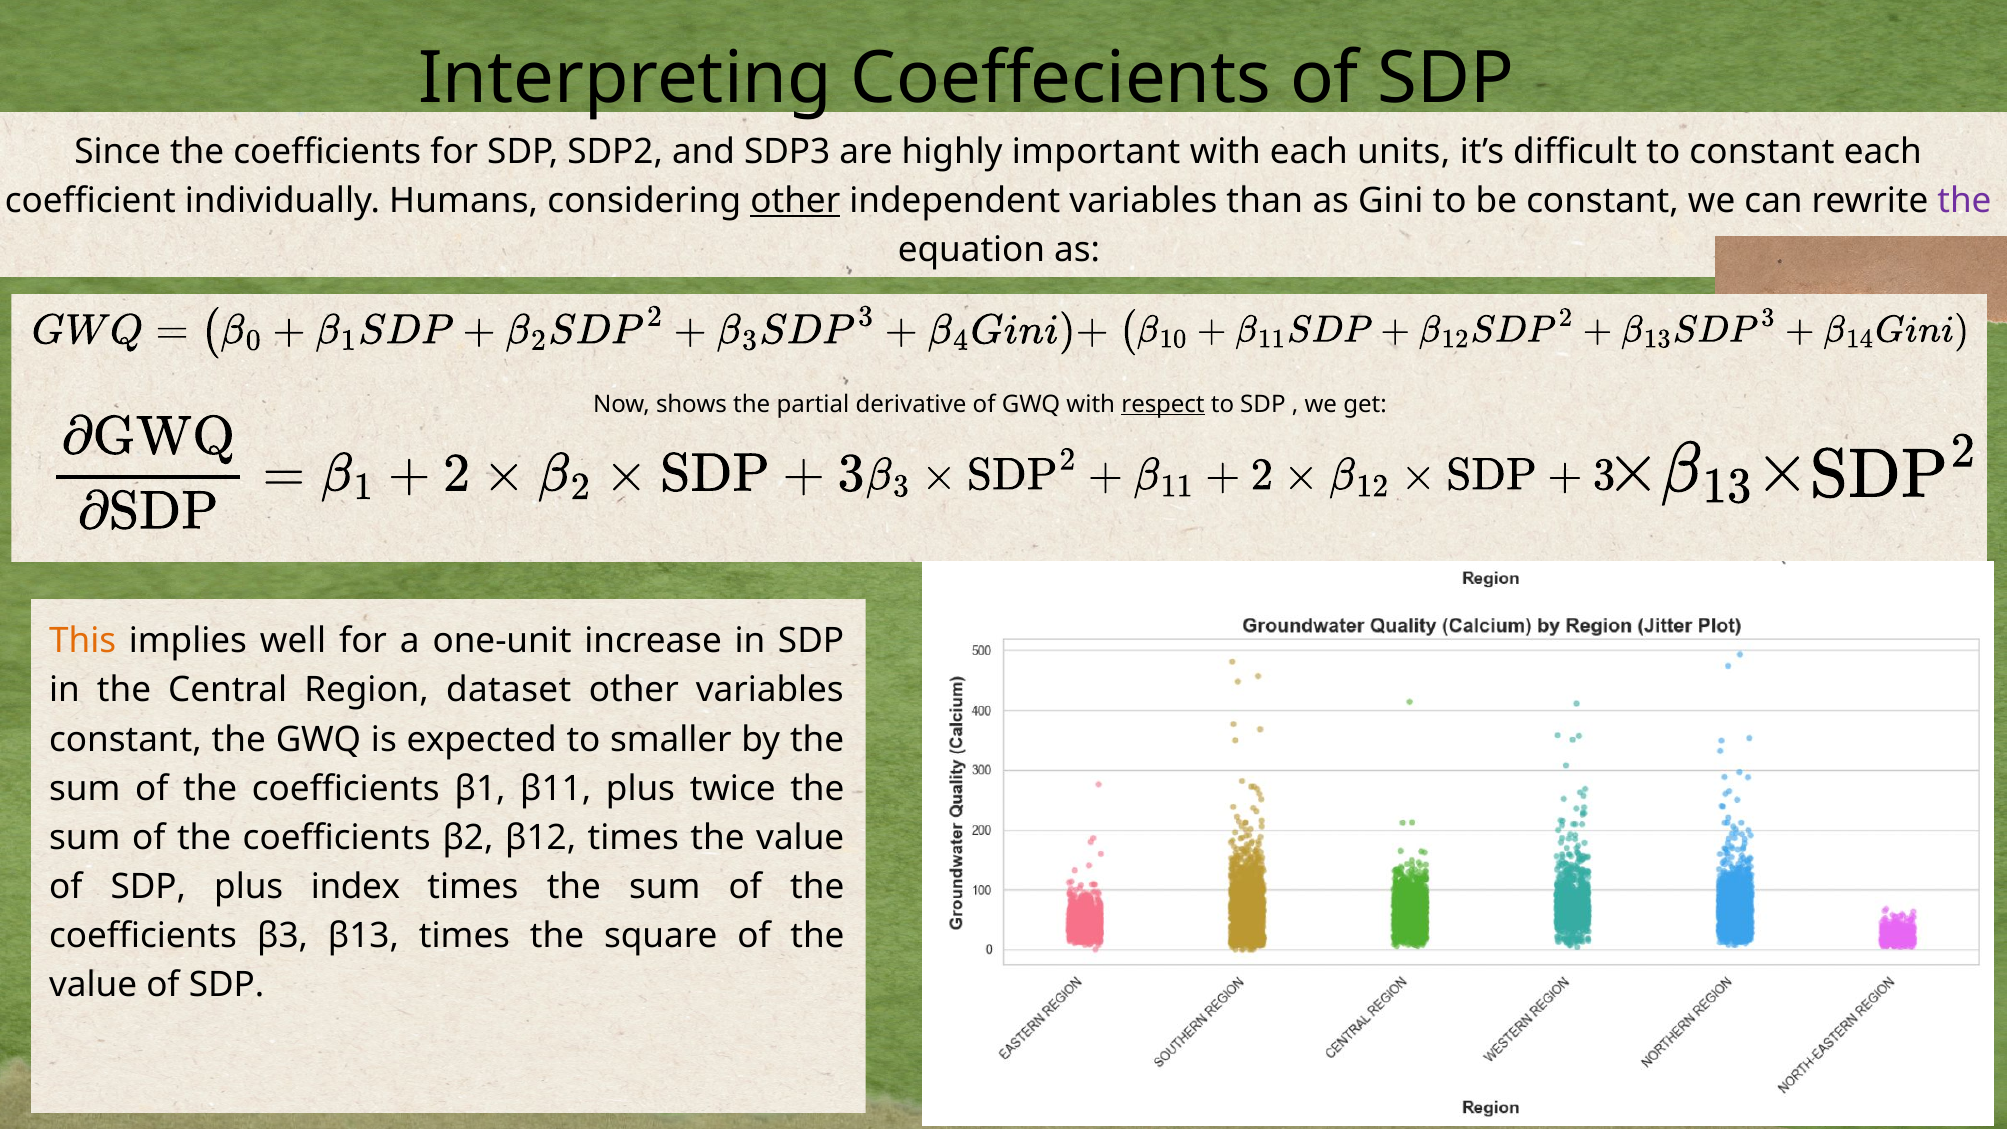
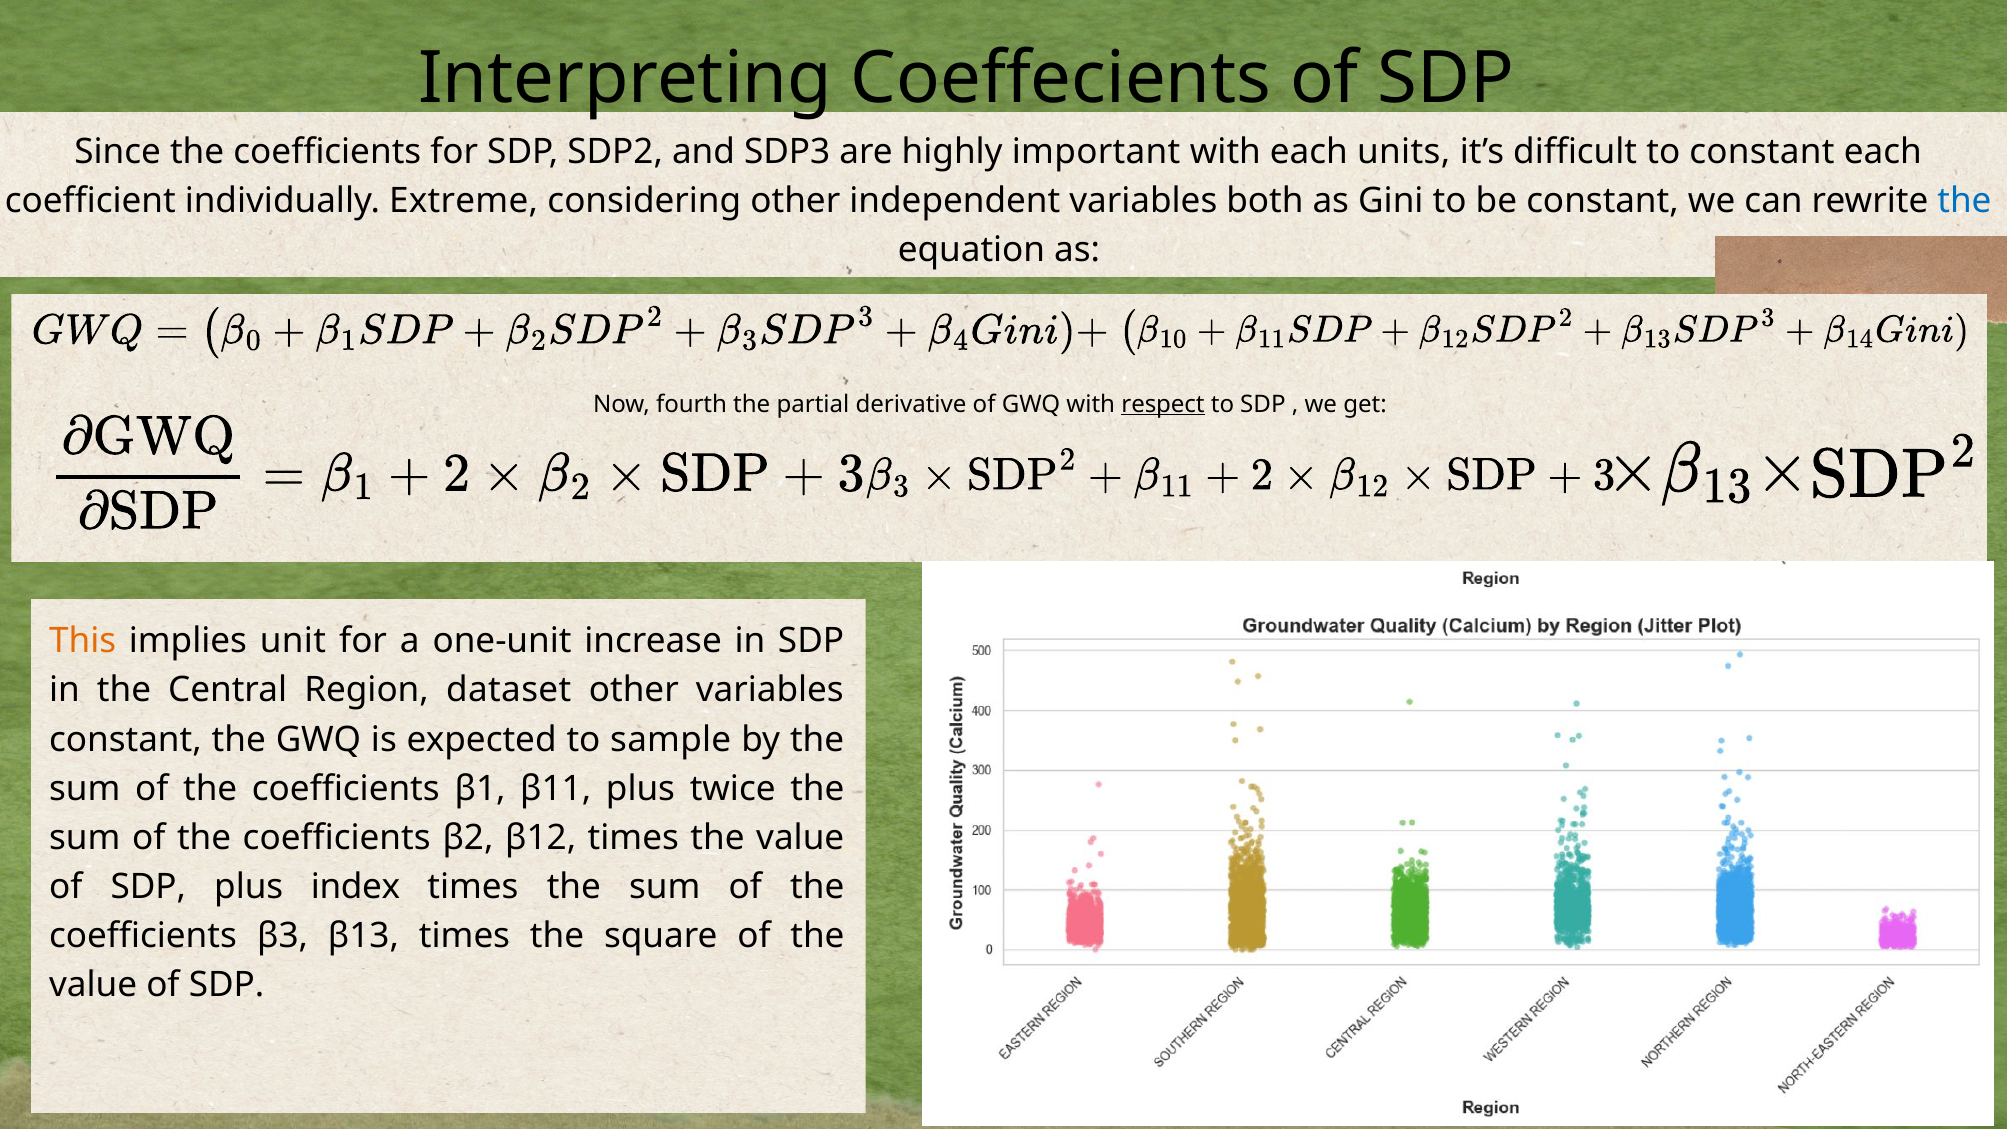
Humans: Humans -> Extreme (464, 201)
other underline: present -> none (795, 201)
than: than -> both (1265, 201)
the colour: purple -> blue (1964, 201)
shows: shows -> fourth (692, 404)
well: well -> unit (293, 641)
smaller: smaller -> sample (671, 739)
